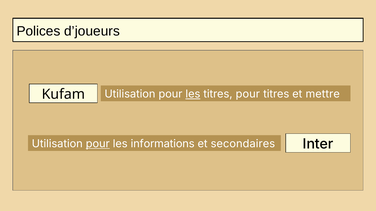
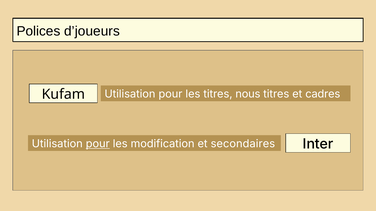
les underline: present -> none (193, 94)
titres pour: pour -> nous (248, 94)
mettre: mettre -> cadres (323, 94)
informations: informations -> modification (163, 144)
